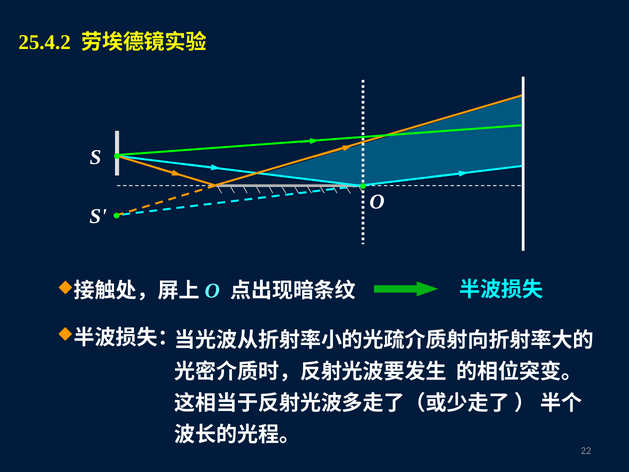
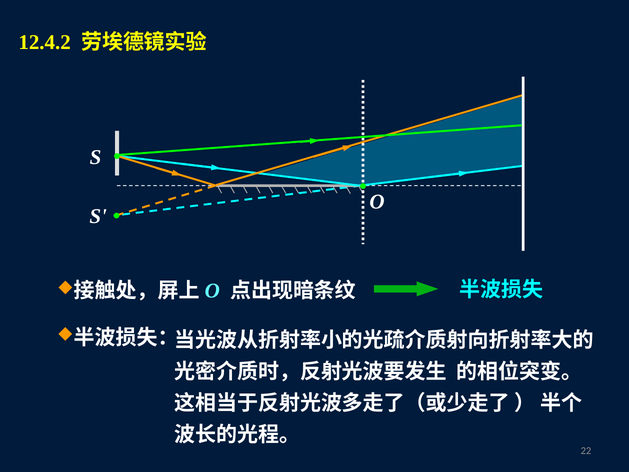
25.4.2: 25.4.2 -> 12.4.2 (45, 42)
